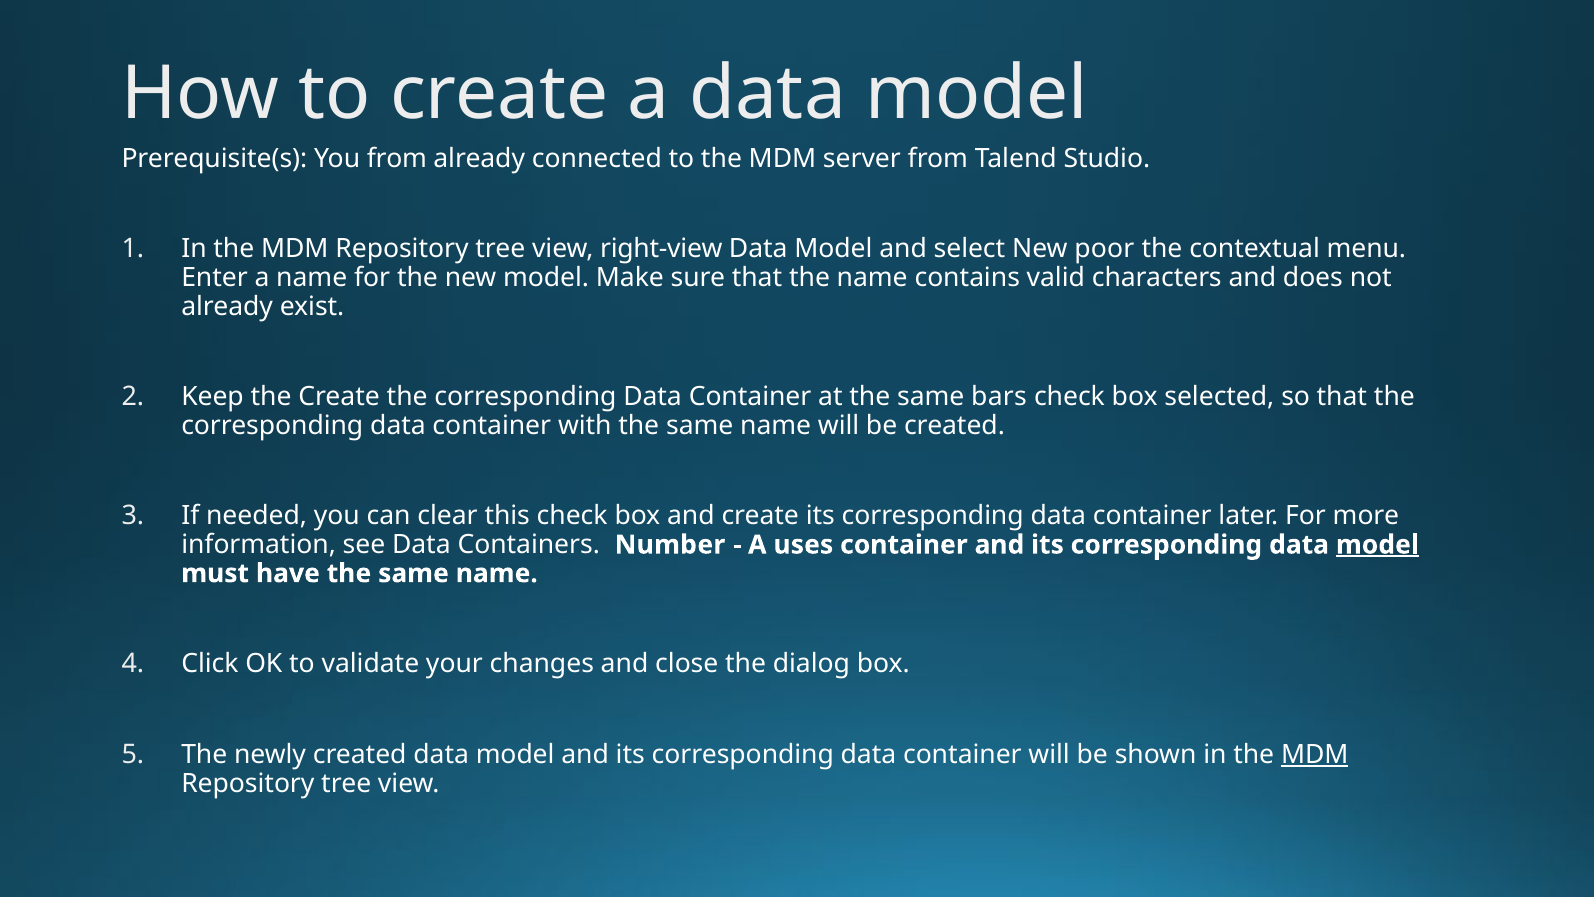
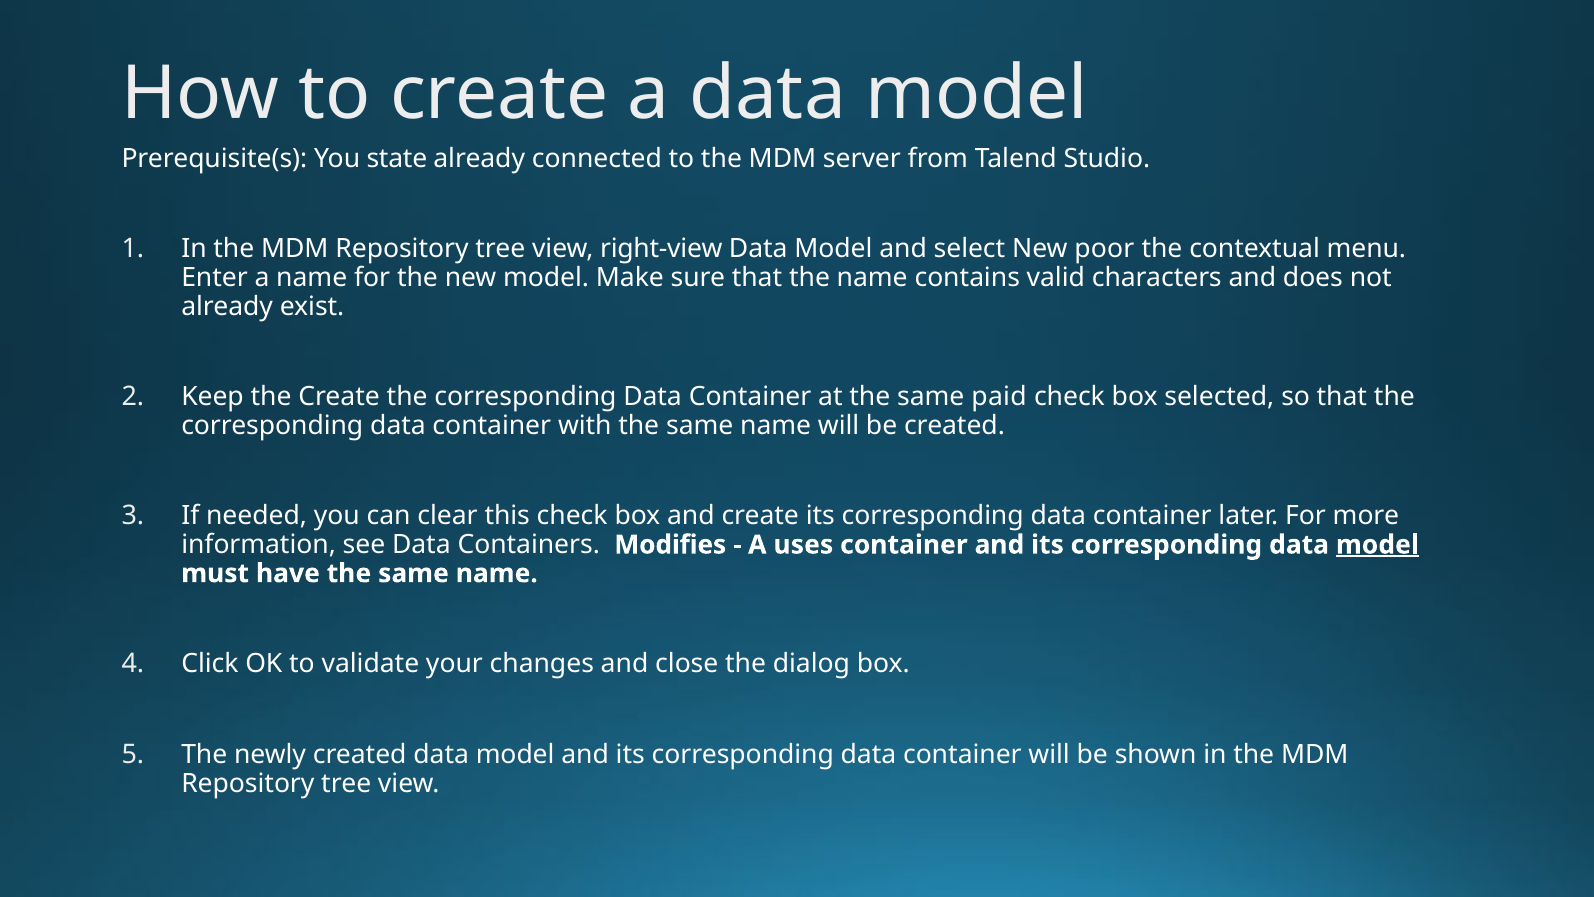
You from: from -> state (397, 158)
bars: bars -> paid (999, 397)
Number: Number -> Modifies (670, 545)
MDM underline: present -> none (1315, 754)
